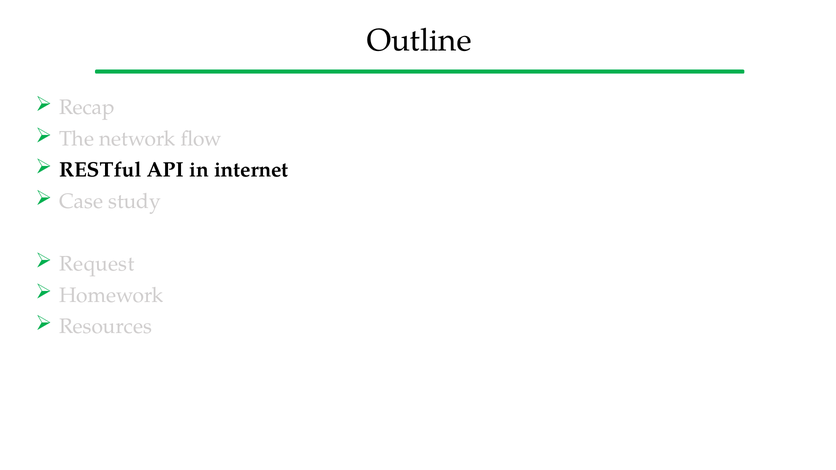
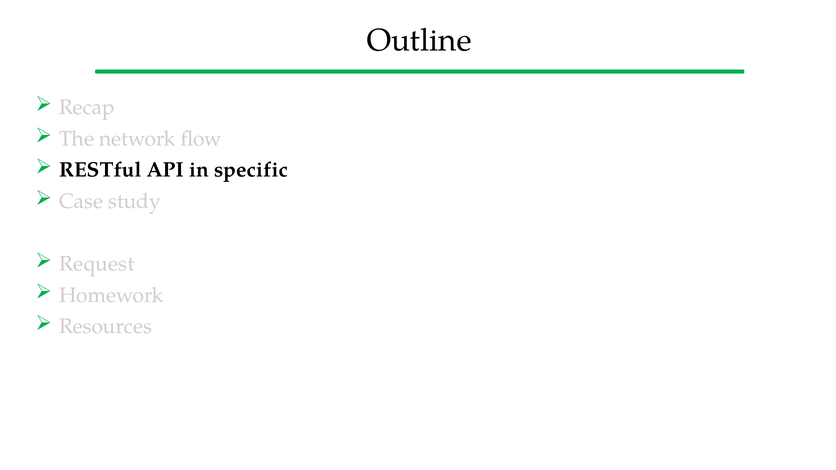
internet: internet -> specific (251, 170)
